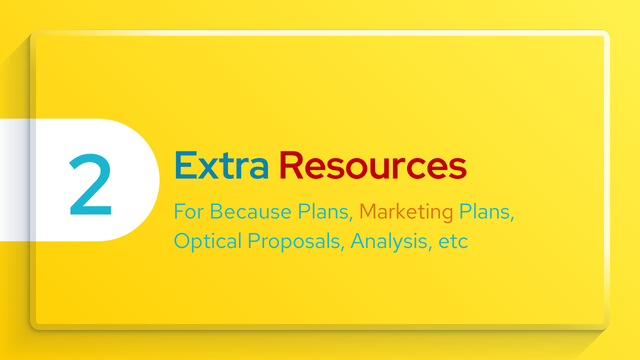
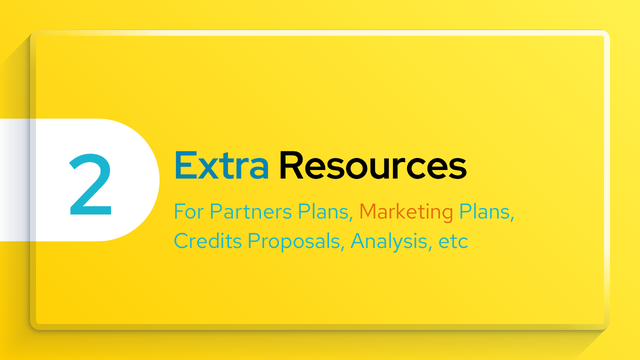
Resources colour: red -> black (373, 166)
Because: Because -> Partners (251, 212)
Optical: Optical -> Credits (208, 241)
